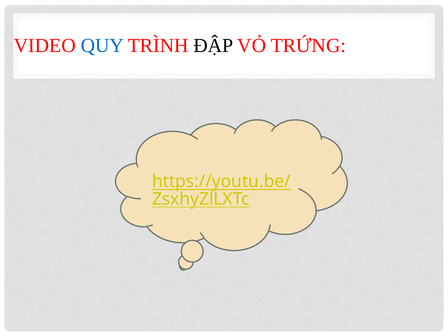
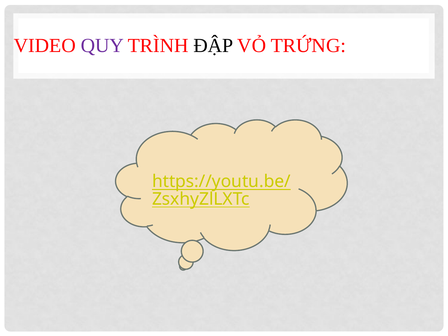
QUY colour: blue -> purple (102, 45)
